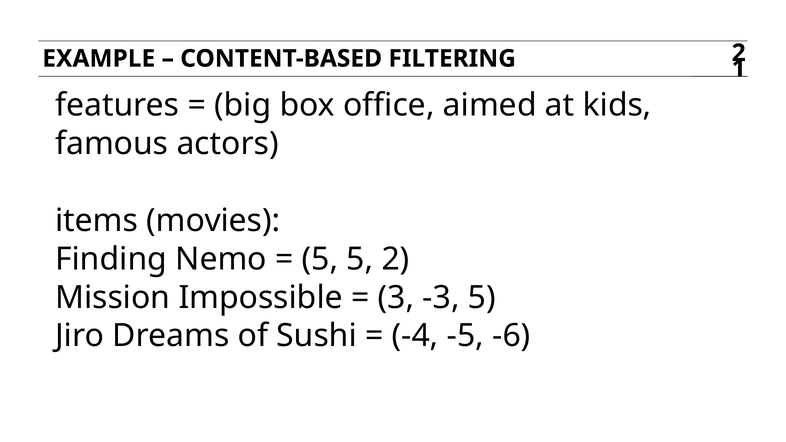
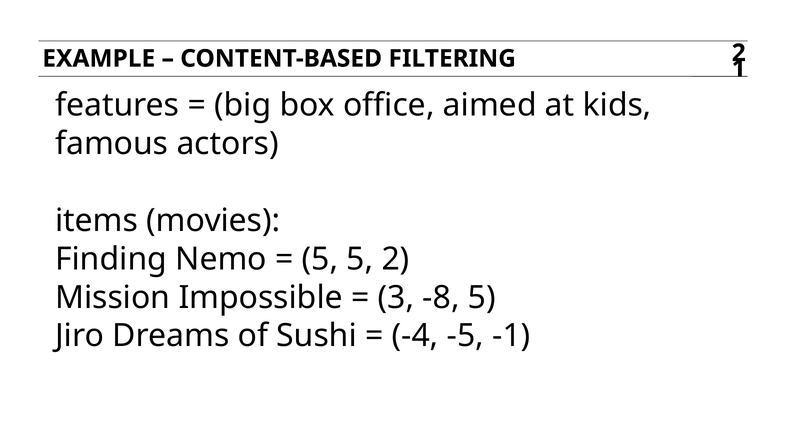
-3: -3 -> -8 (441, 297)
-6: -6 -> -1 (511, 335)
